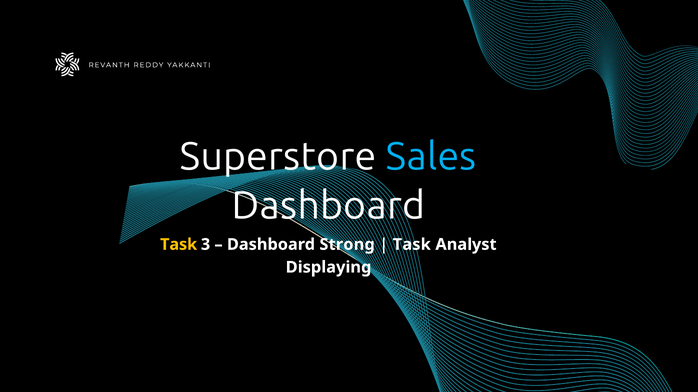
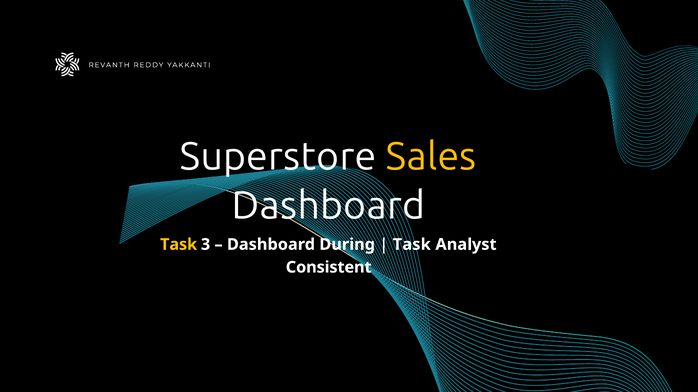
Sales colour: light blue -> yellow (431, 157)
Strong: Strong -> During (347, 245)
Displaying: Displaying -> Consistent (329, 268)
